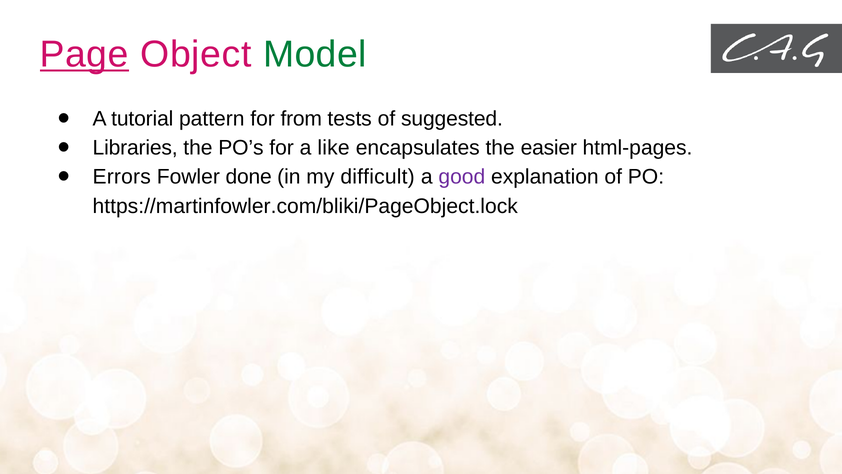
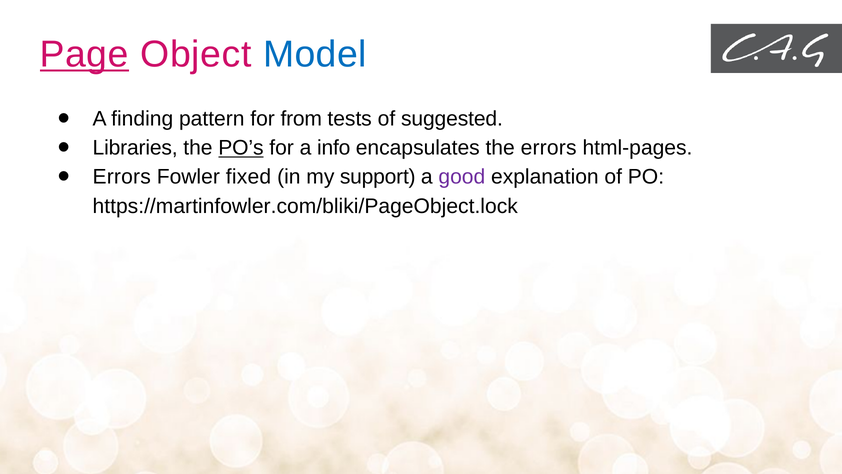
Model colour: green -> blue (315, 54)
tutorial: tutorial -> finding (142, 119)
PO’s underline: none -> present (241, 148)
like: like -> info (334, 148)
the easier: easier -> errors (549, 148)
done: done -> fixed (248, 177)
difficult: difficult -> support (378, 177)
